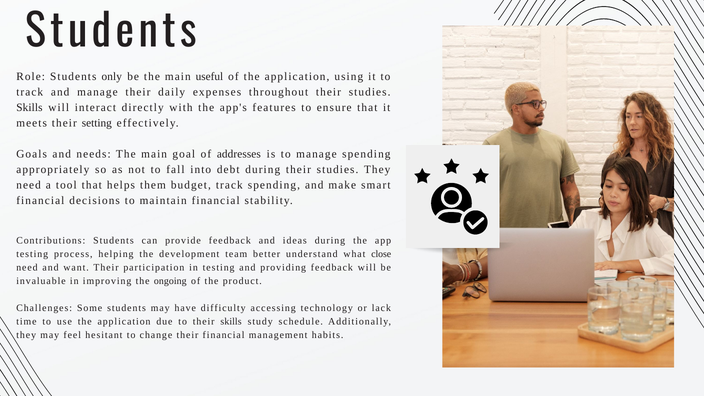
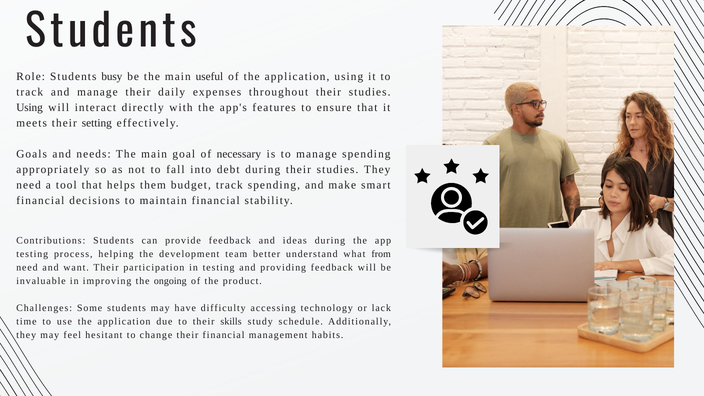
only: only -> busy (112, 76)
Skills: Skills -> Using (30, 107)
addresses: addresses -> necessary (239, 154)
close: close -> from (381, 254)
